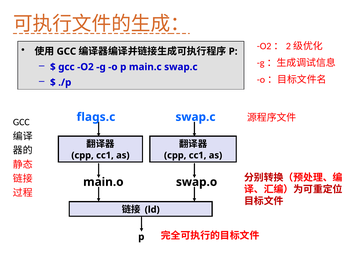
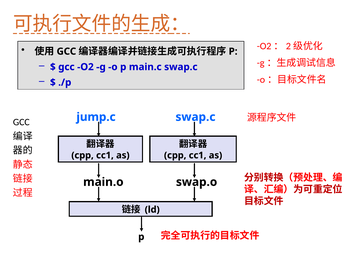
flags.c: flags.c -> jump.c (96, 117)
